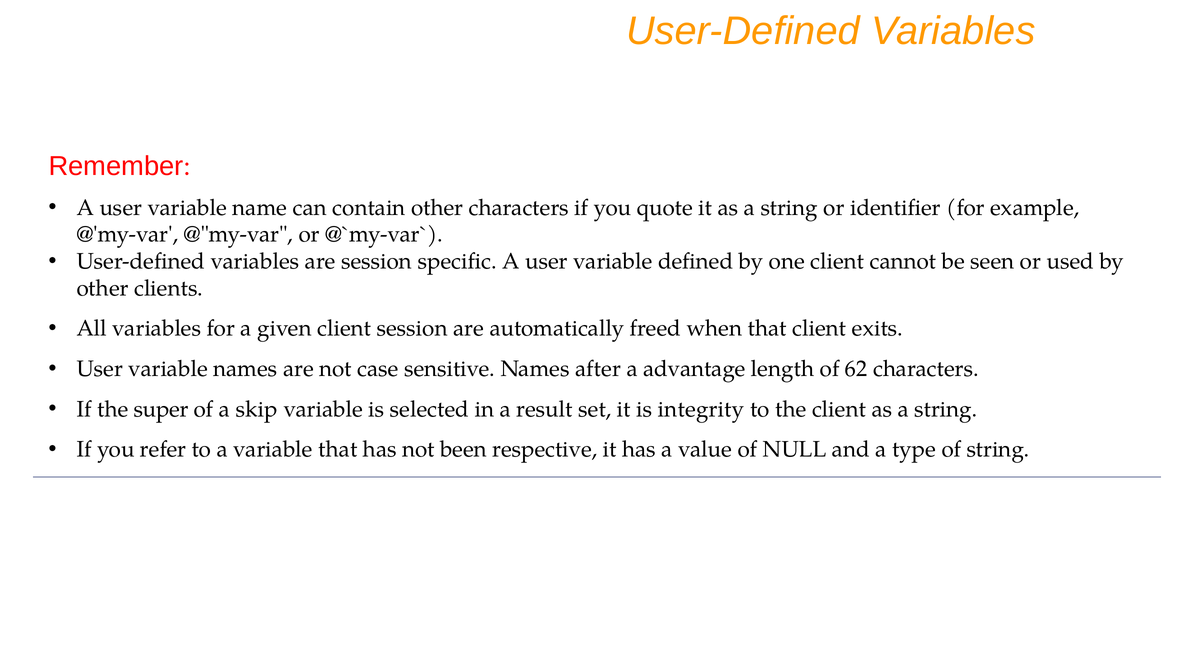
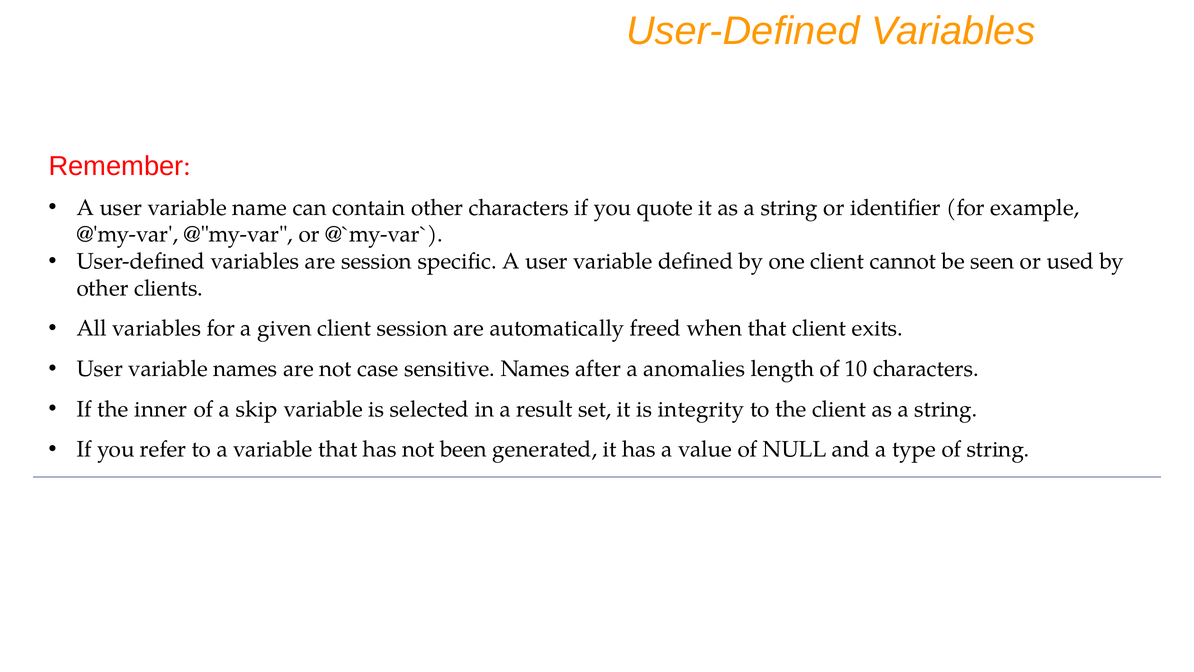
advantage: advantage -> anomalies (694, 369)
62: 62 -> 10 (856, 369)
super: super -> inner (161, 409)
respective: respective -> generated (545, 449)
